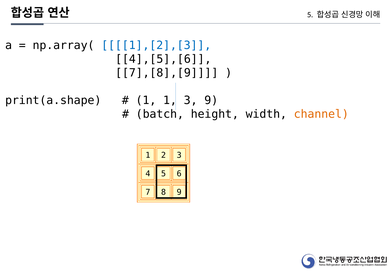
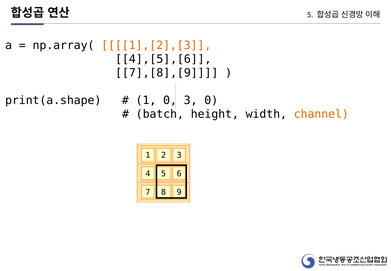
1],[2],[3 colour: blue -> orange (156, 45)
1 1: 1 -> 0 (170, 100)
3 9: 9 -> 0 (211, 100)
